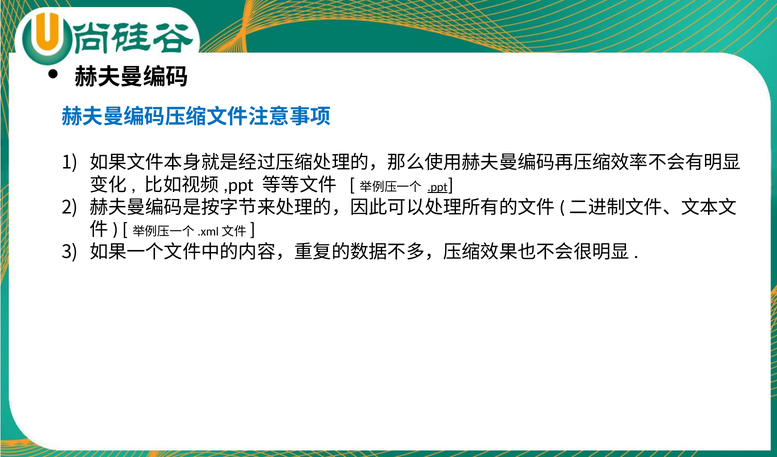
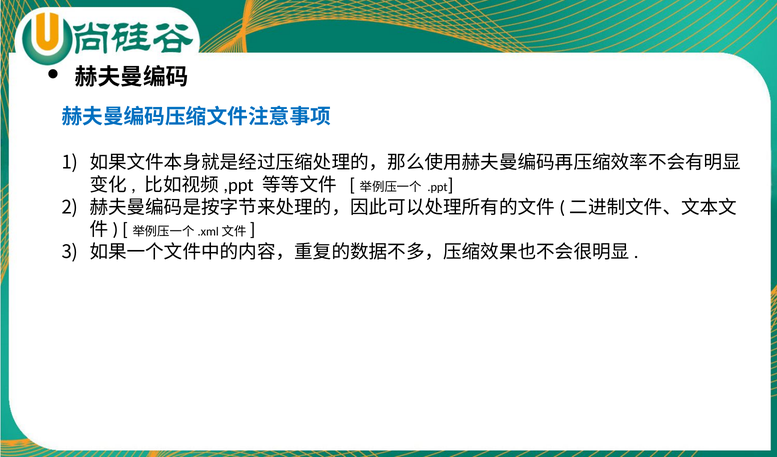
.ppt underline: present -> none (438, 187)
